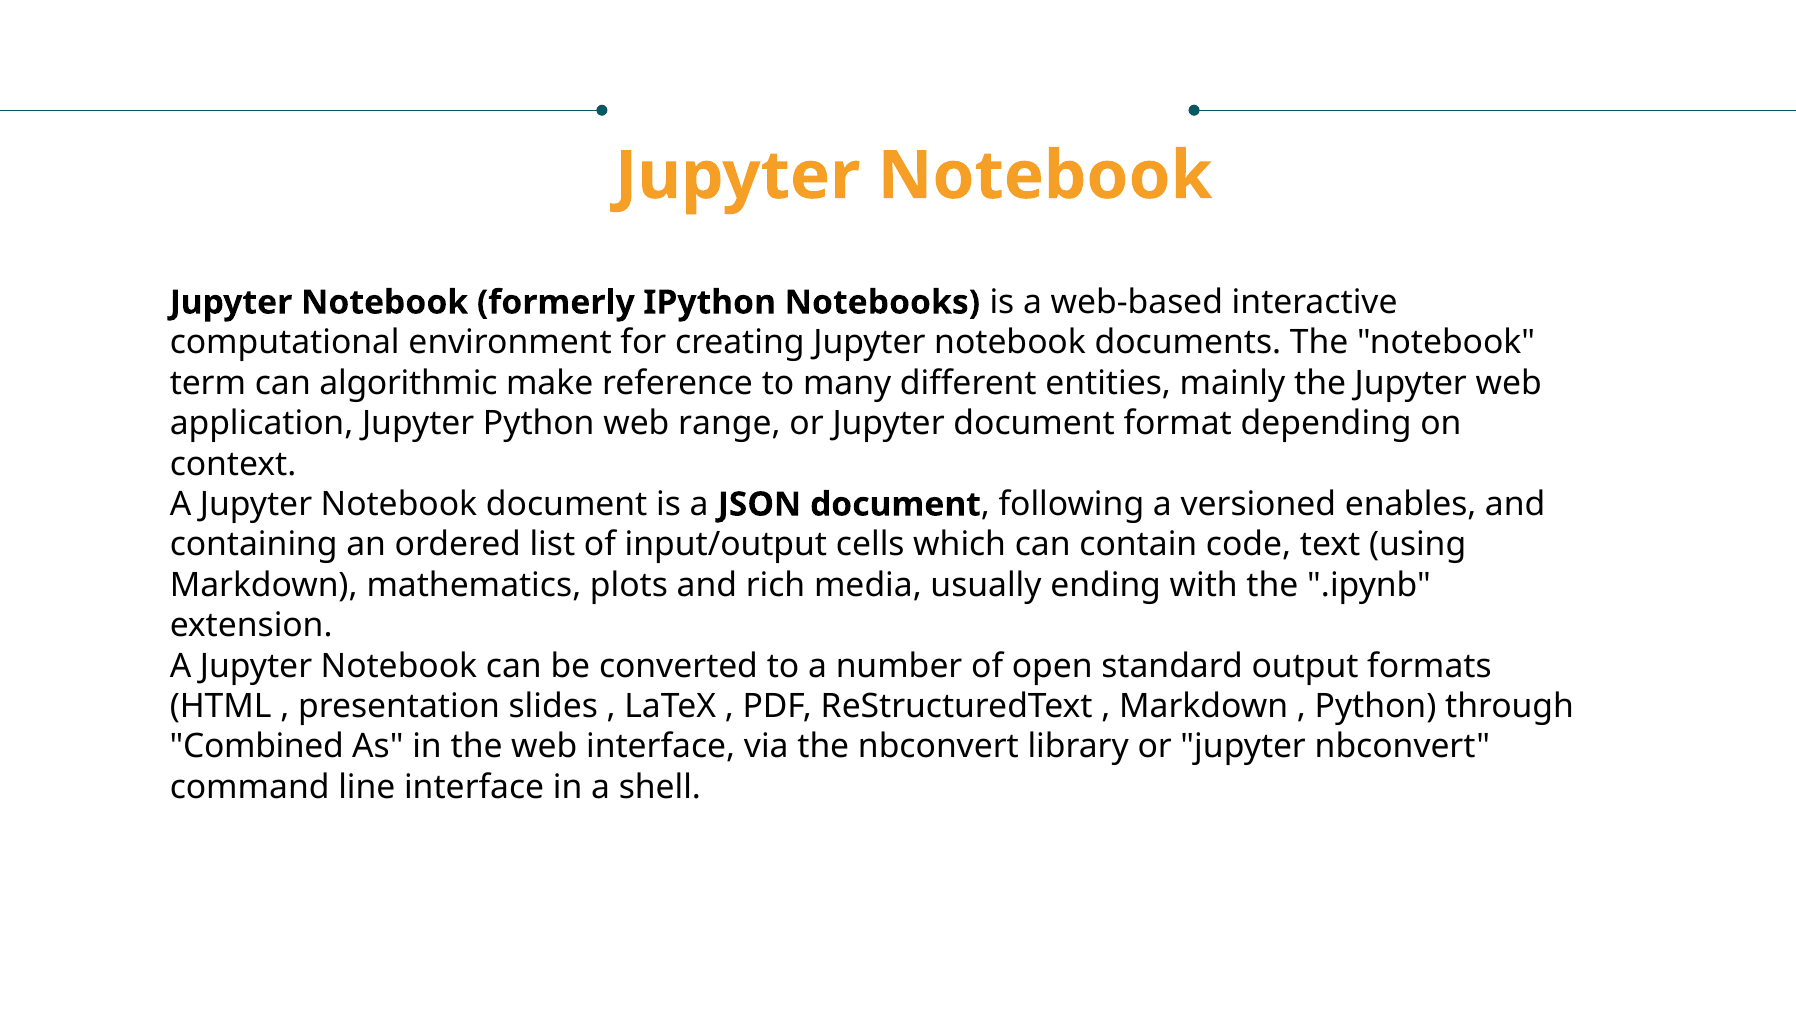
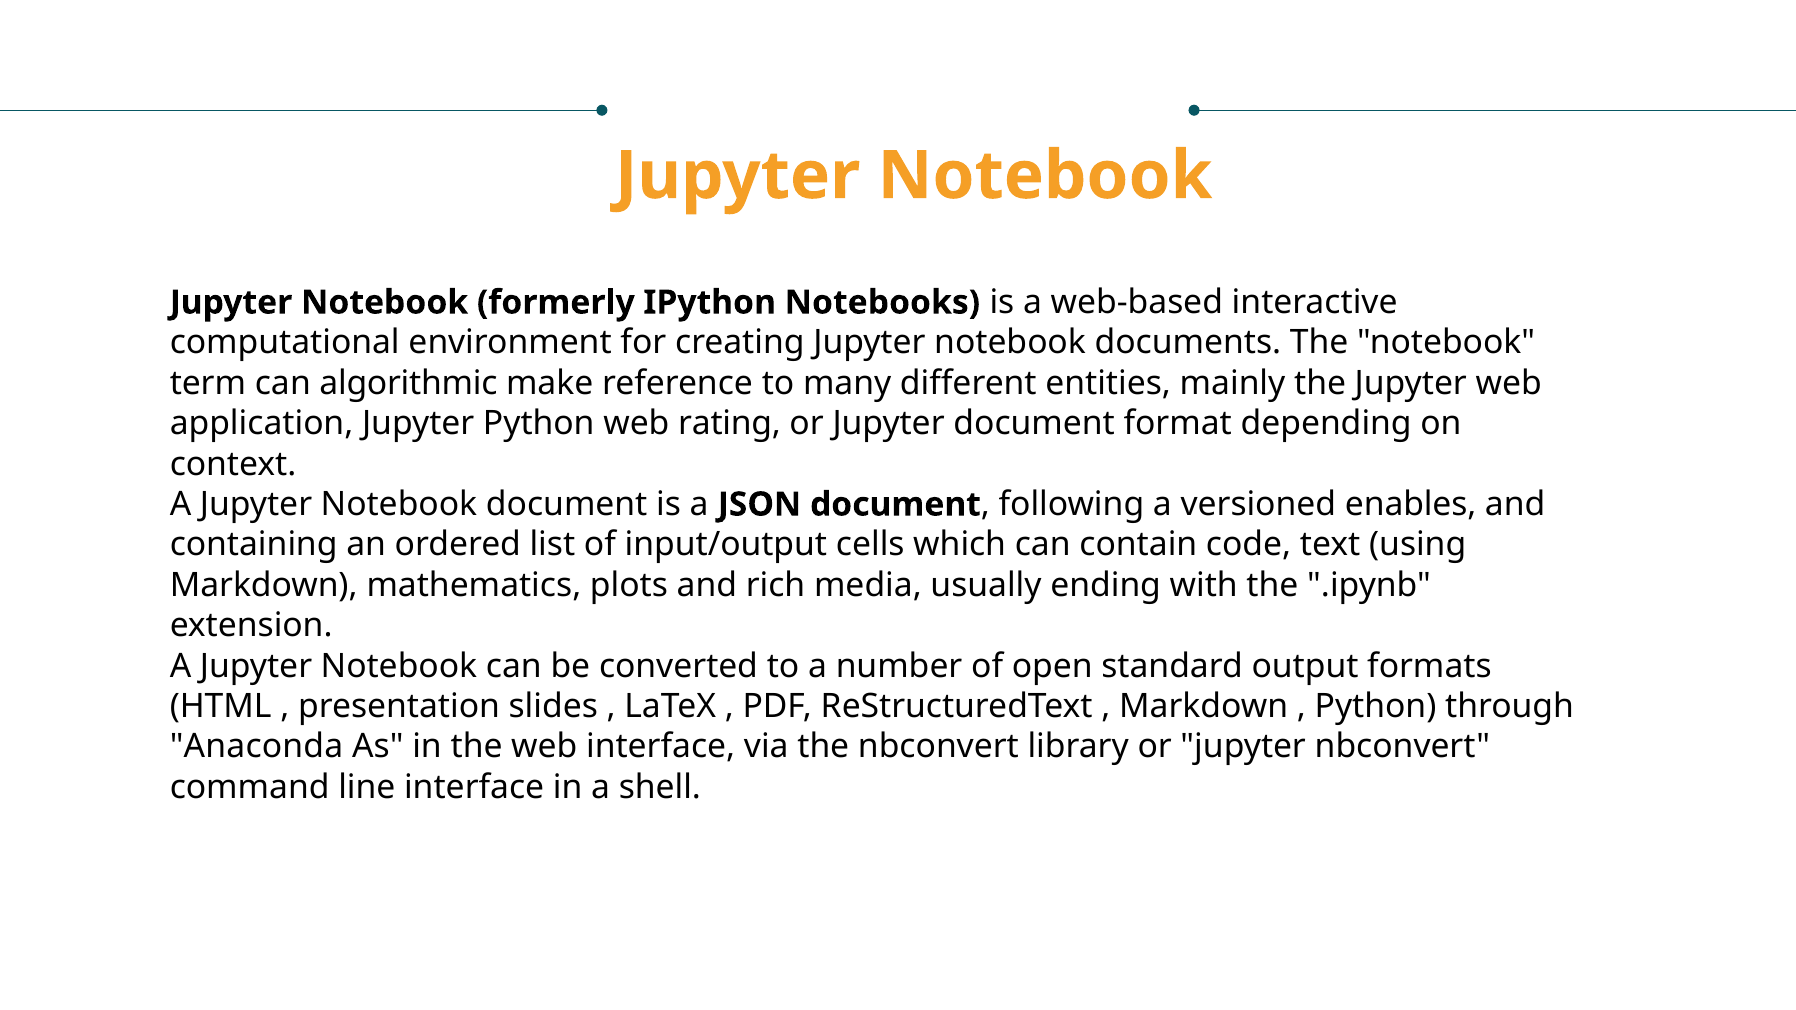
range: range -> rating (730, 424)
Combined: Combined -> Anaconda (257, 747)
